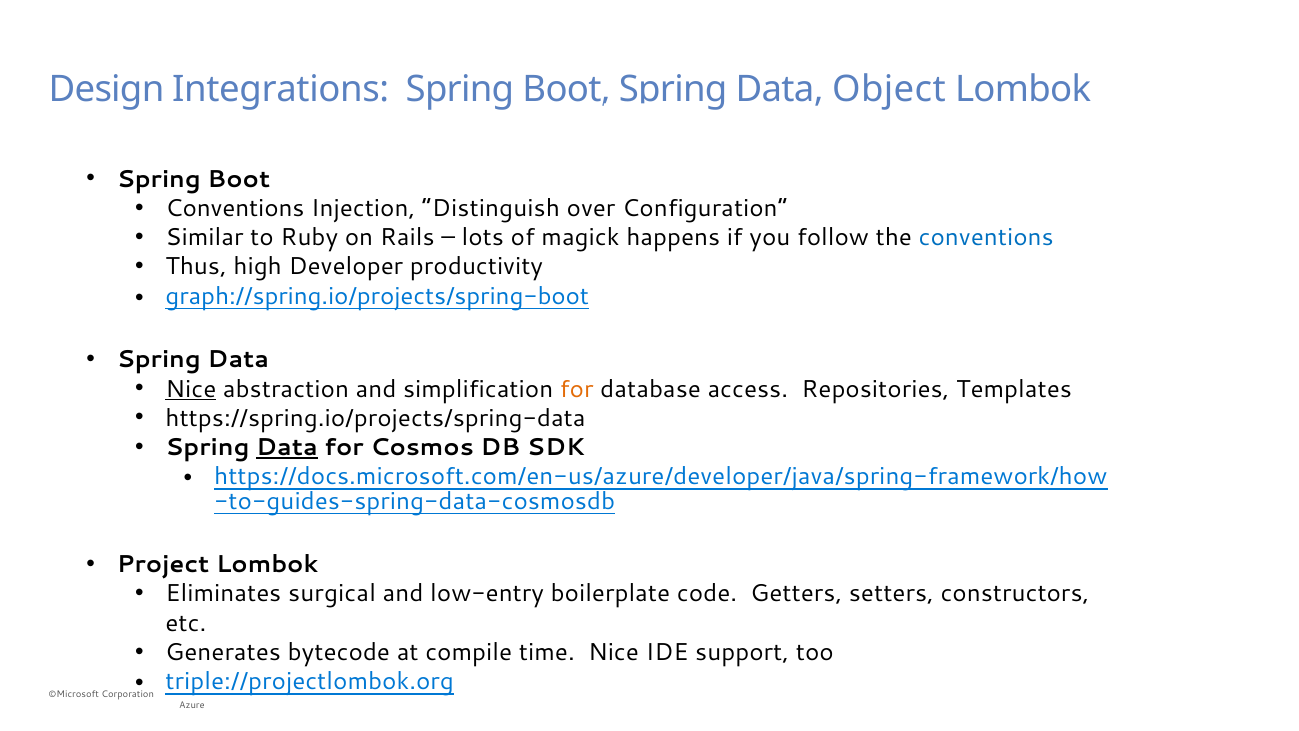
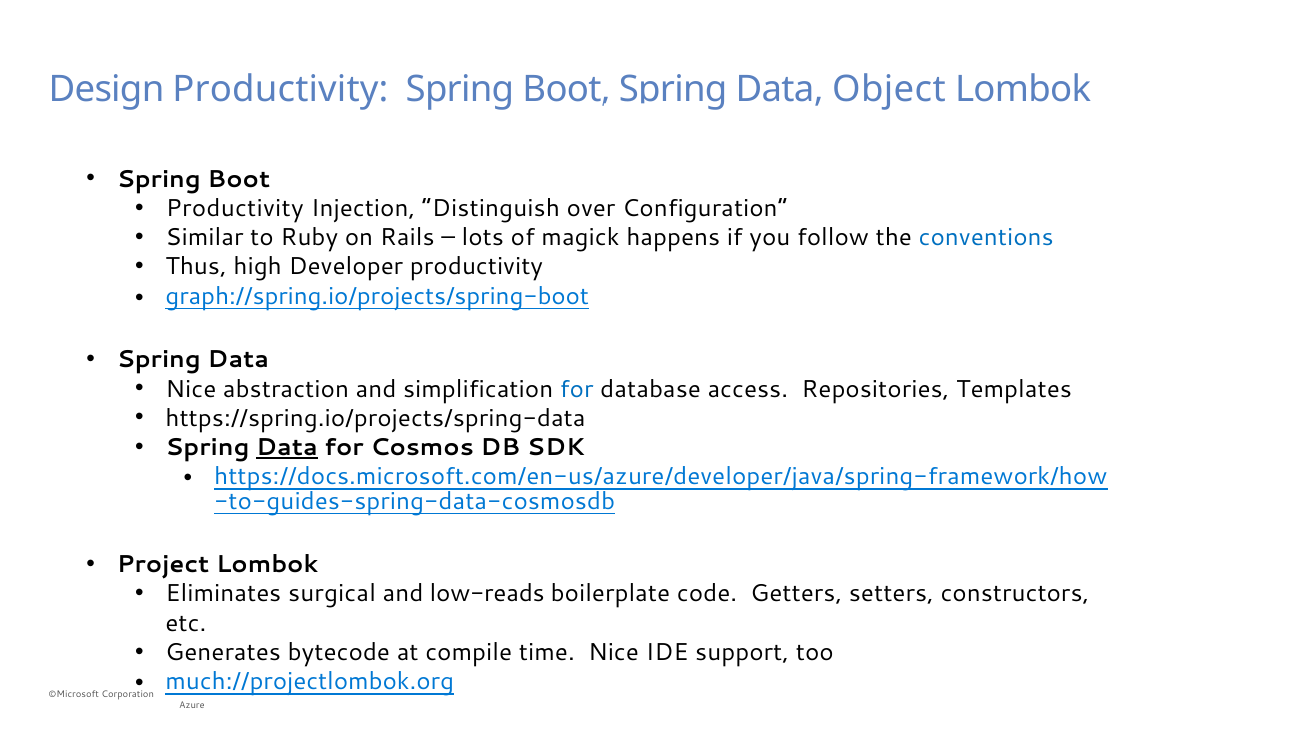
Design Integrations: Integrations -> Productivity (280, 89)
Conventions: Conventions -> Productivity (235, 208)
Nice underline: present -> none (191, 389)
for colour: orange -> blue (577, 389)
low-entry: low-entry -> low-reads (487, 594)
triple://projectlombok.org: triple://projectlombok.org -> much://projectlombok.org (310, 681)
